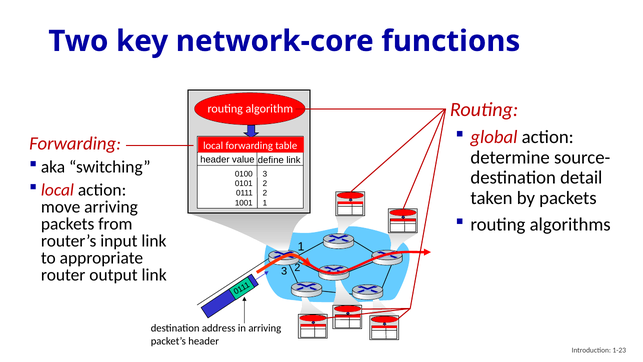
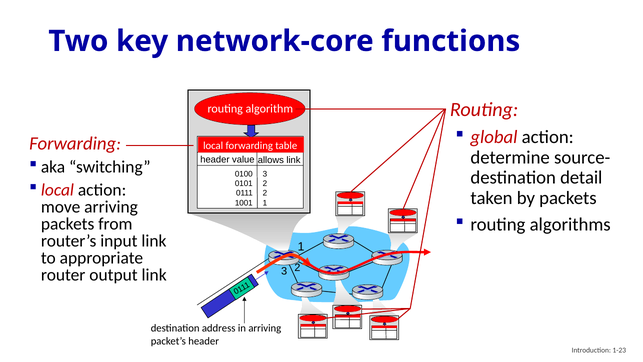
define: define -> allows (271, 160)
